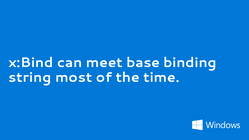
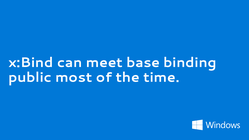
string: string -> public (30, 77)
